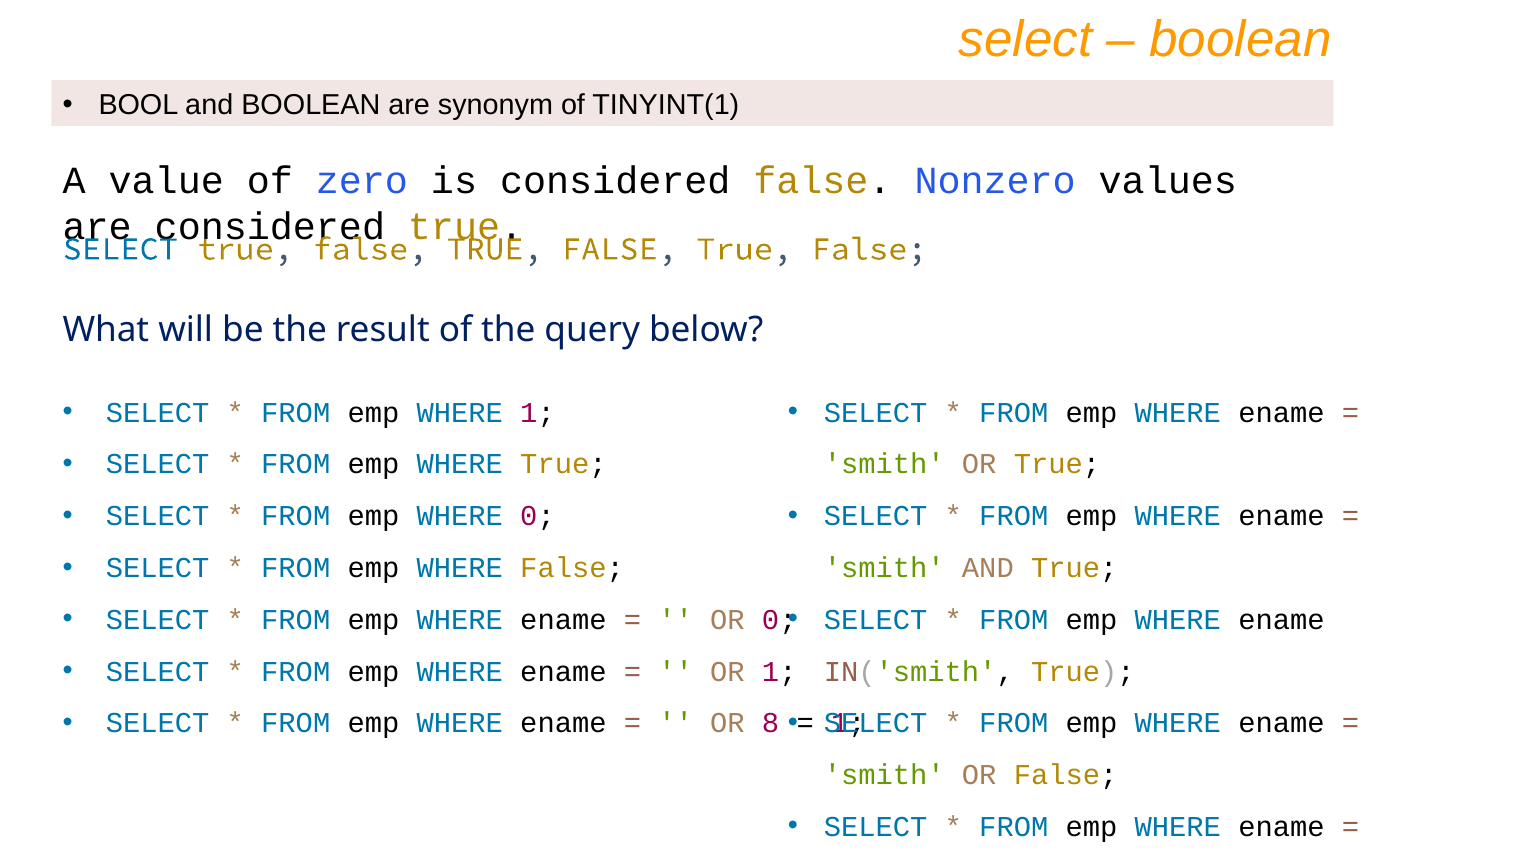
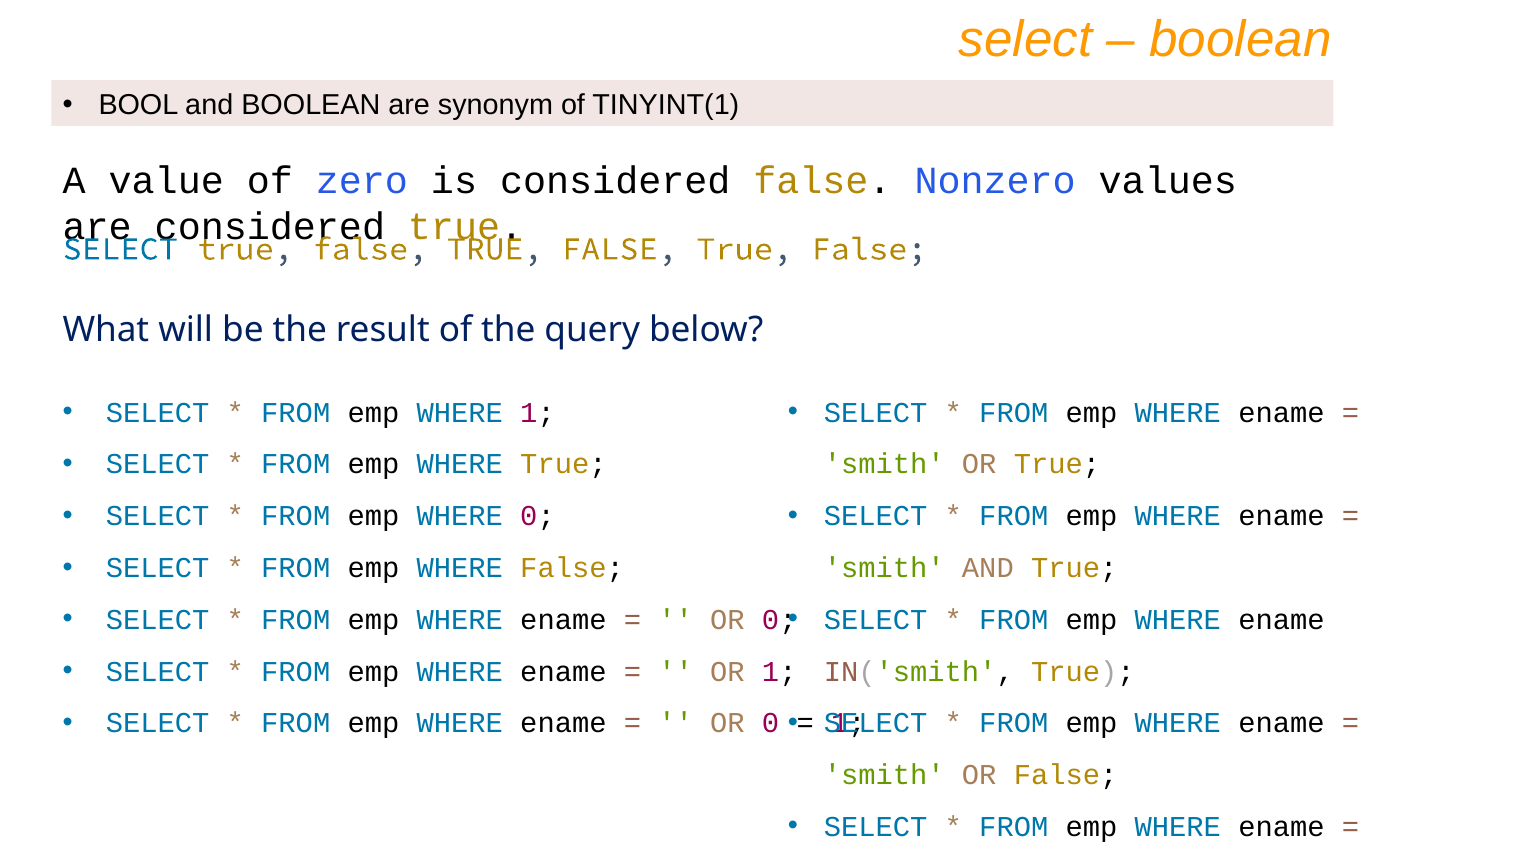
8: 8 -> 0 (771, 724)
